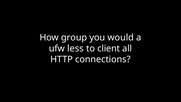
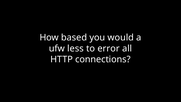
group: group -> based (74, 38)
client: client -> error (109, 48)
